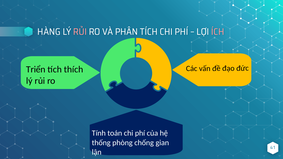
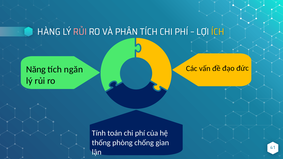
ÍCH colour: pink -> yellow (218, 32)
Triển: Triển -> Năng (36, 70)
thích: thích -> ngăn (74, 70)
